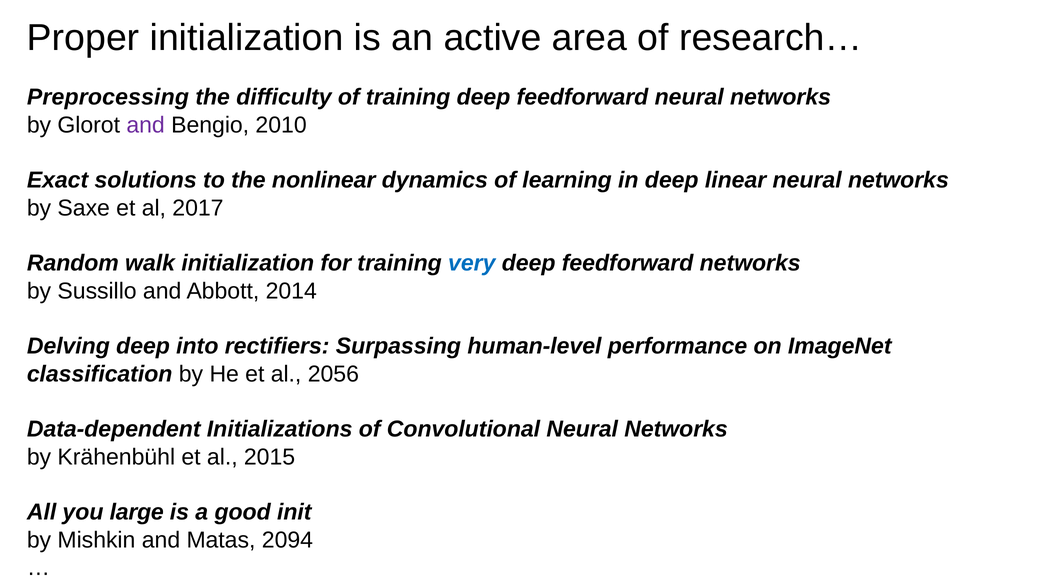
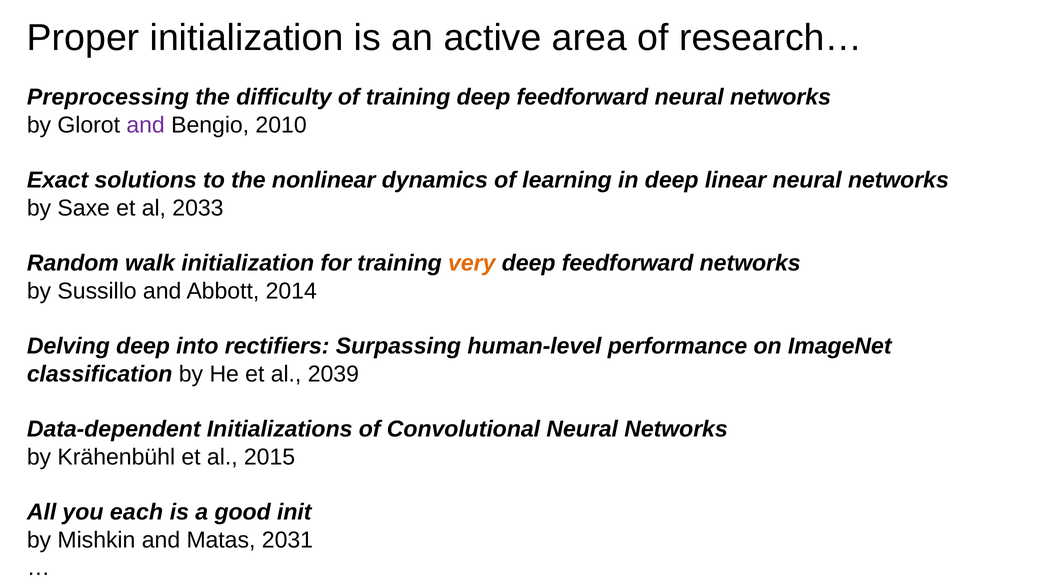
2017: 2017 -> 2033 (198, 208)
very colour: blue -> orange (472, 263)
2056: 2056 -> 2039 (333, 374)
large: large -> each (137, 512)
2094: 2094 -> 2031 (287, 540)
